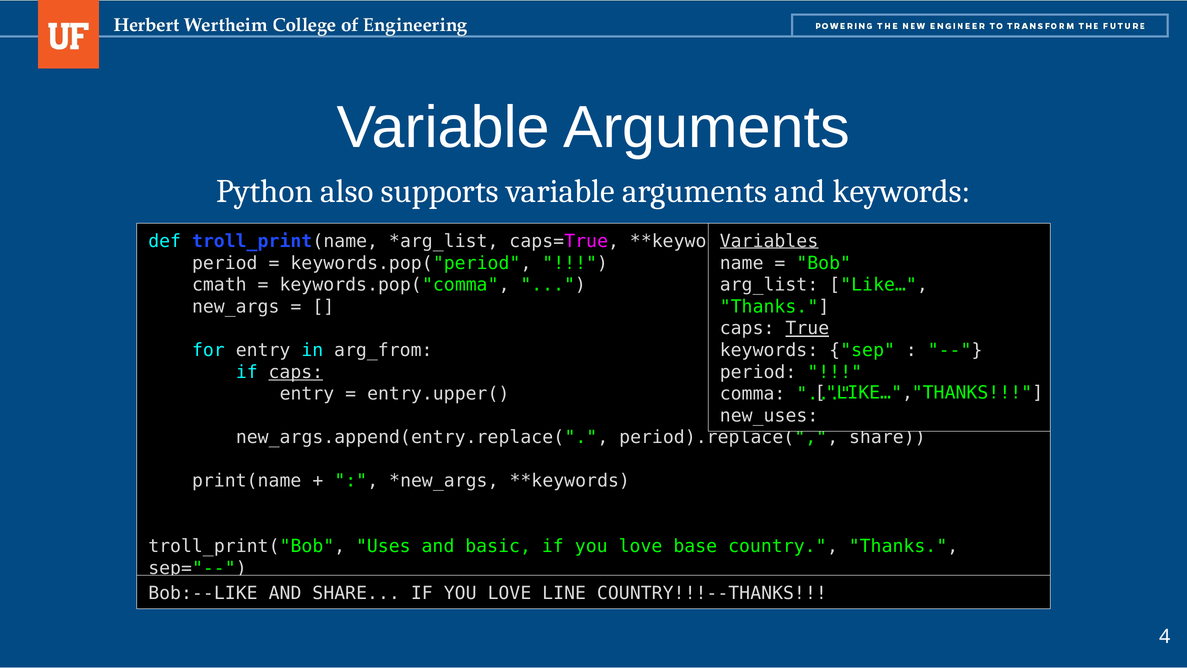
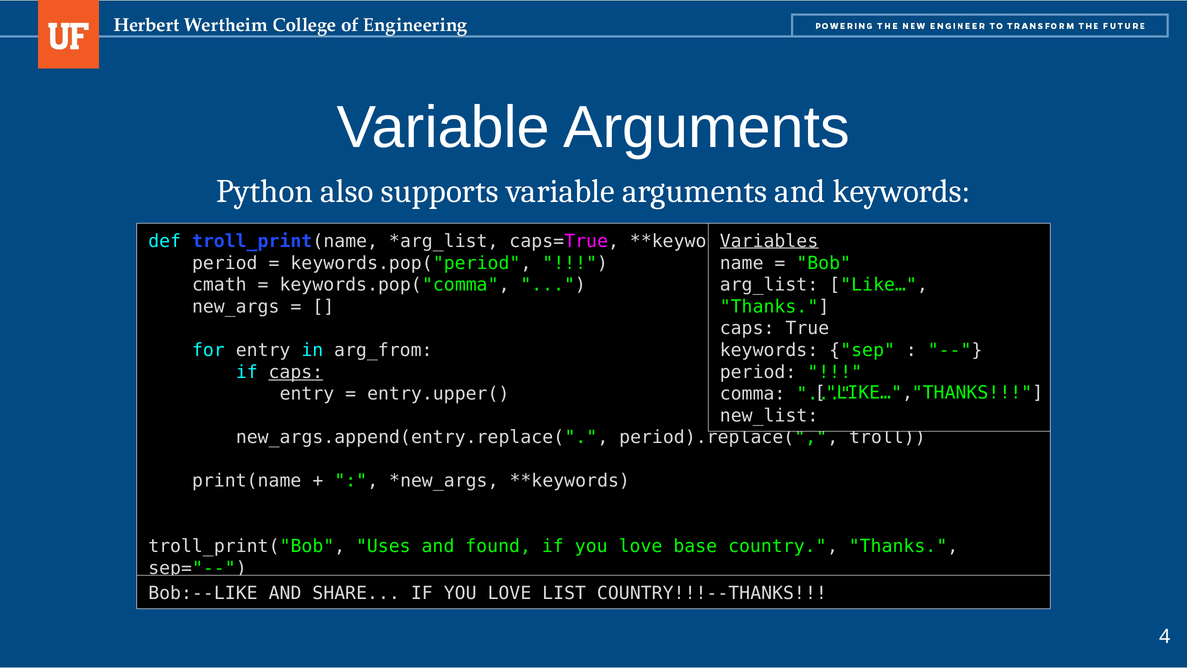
True underline: present -> none (807, 328)
new_uses: new_uses -> new_list (769, 415)
period).replace( share: share -> troll (887, 437)
basic: basic -> found (498, 546)
LINE: LINE -> LIST (564, 593)
